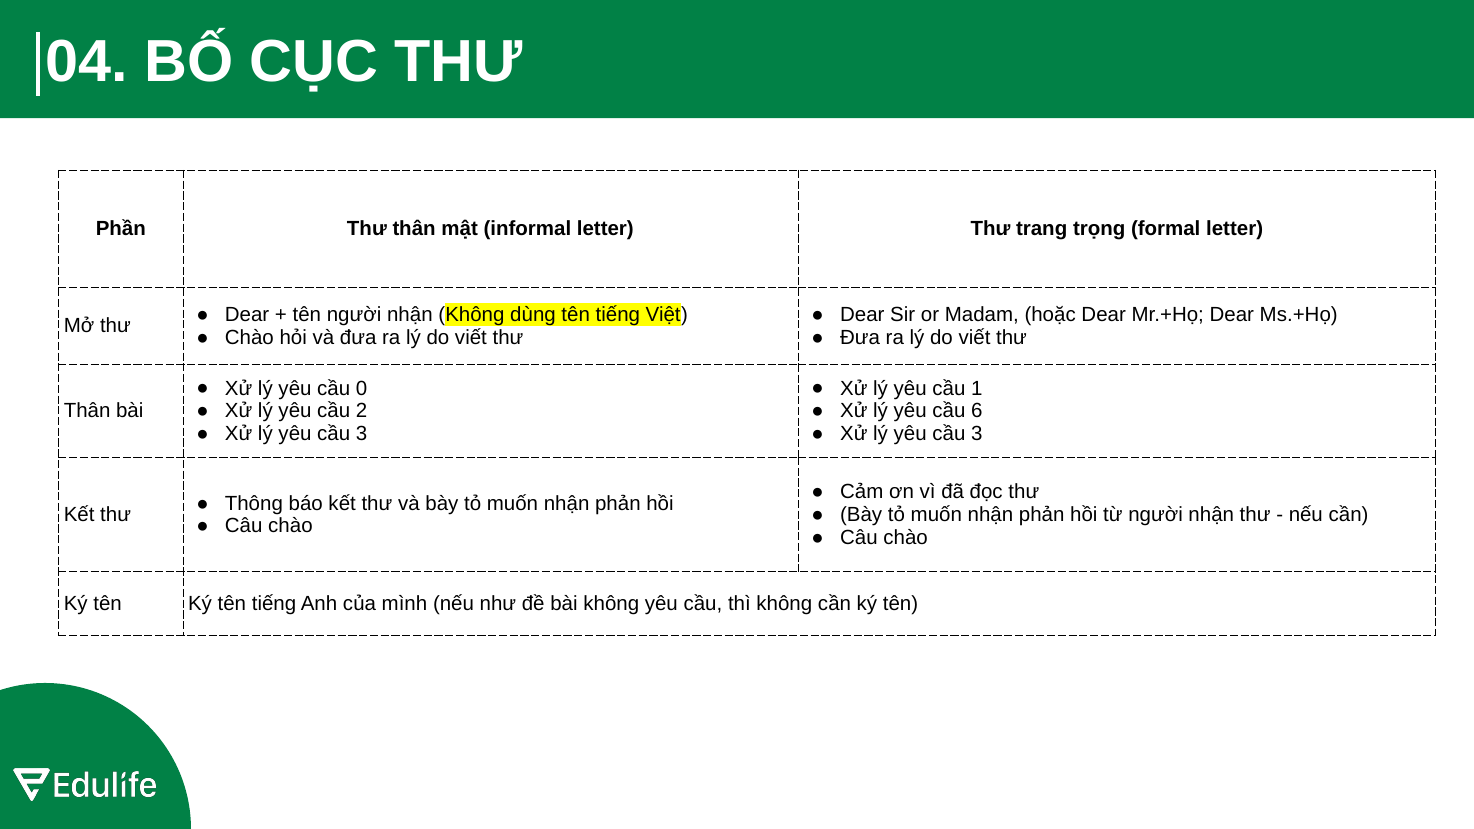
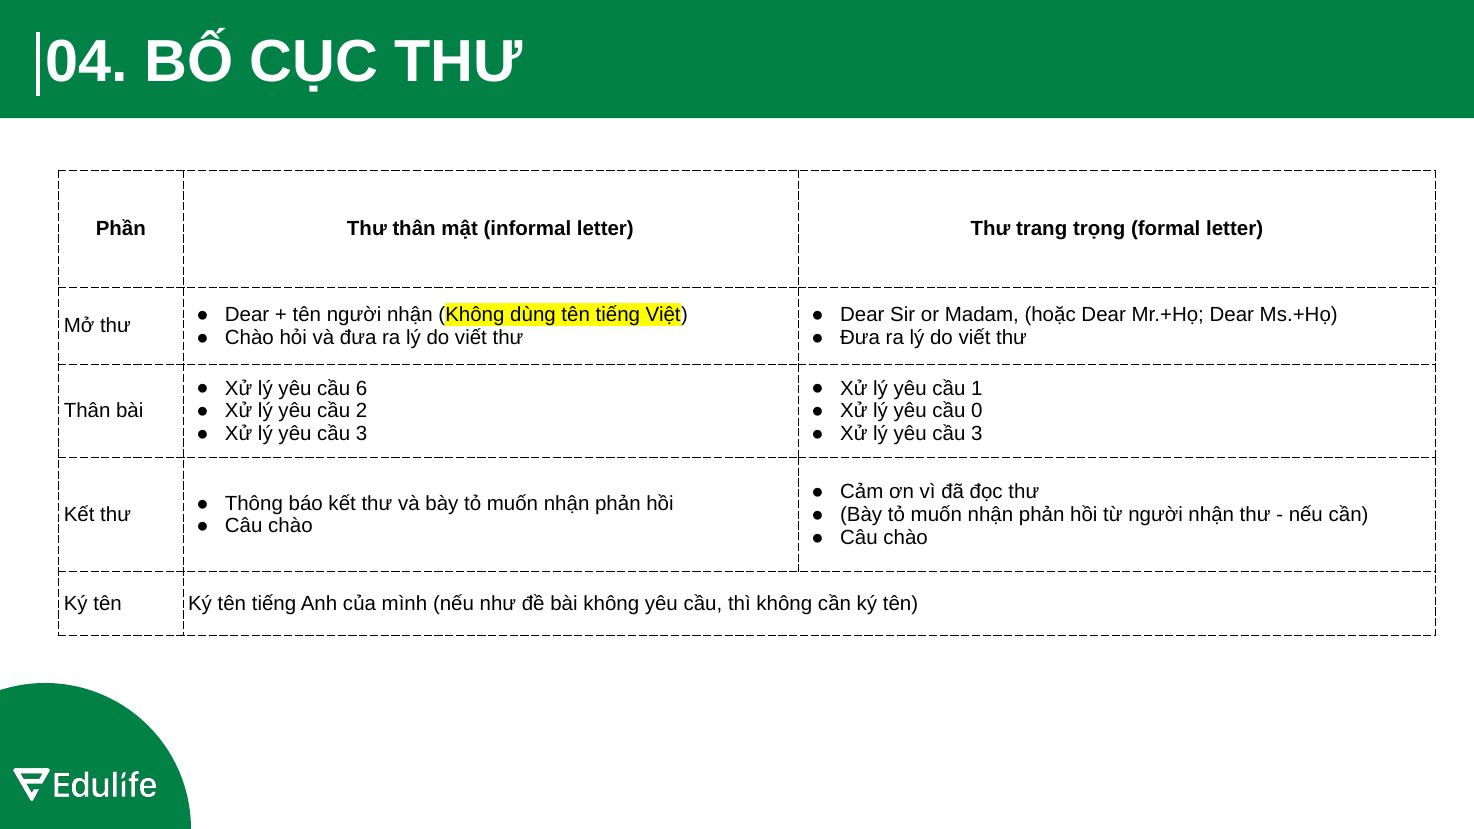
0: 0 -> 6 (362, 388)
6: 6 -> 0 (977, 411)
